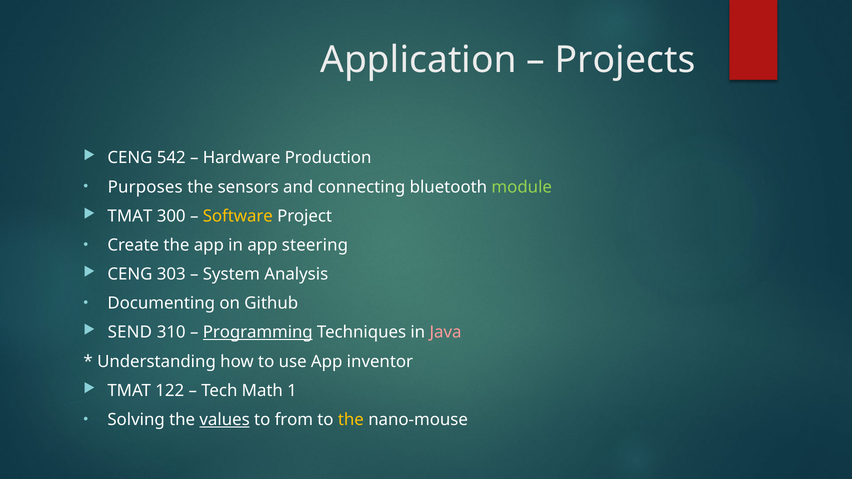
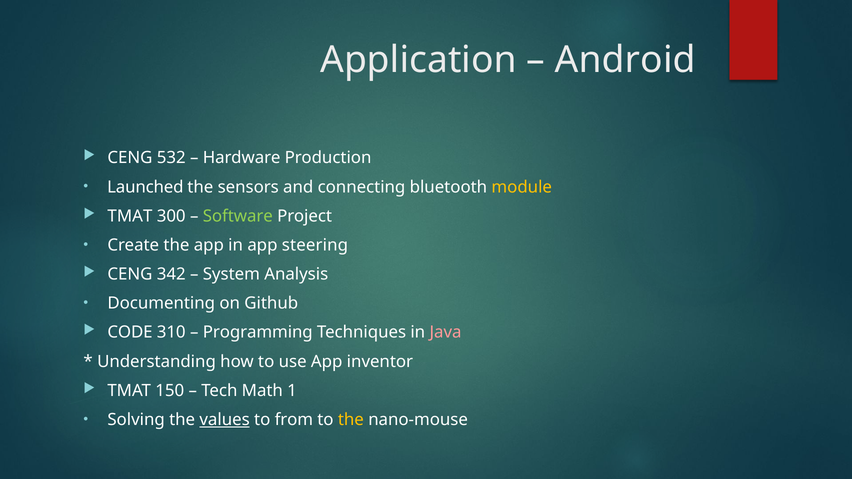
Projects: Projects -> Android (625, 60)
542: 542 -> 532 (171, 158)
Purposes: Purposes -> Launched (145, 187)
module colour: light green -> yellow (522, 187)
Software colour: yellow -> light green (238, 216)
303: 303 -> 342 (171, 274)
SEND: SEND -> CODE (130, 333)
Programming underline: present -> none (258, 333)
122: 122 -> 150 (170, 391)
